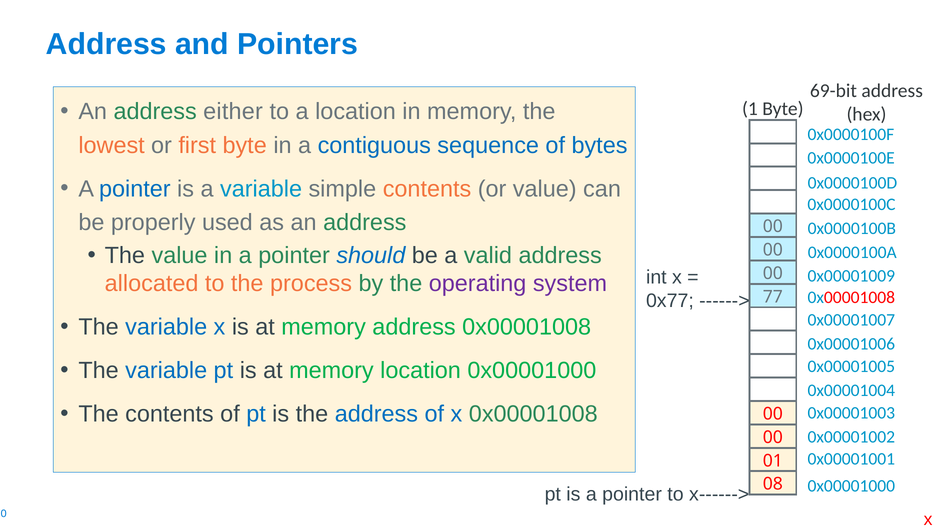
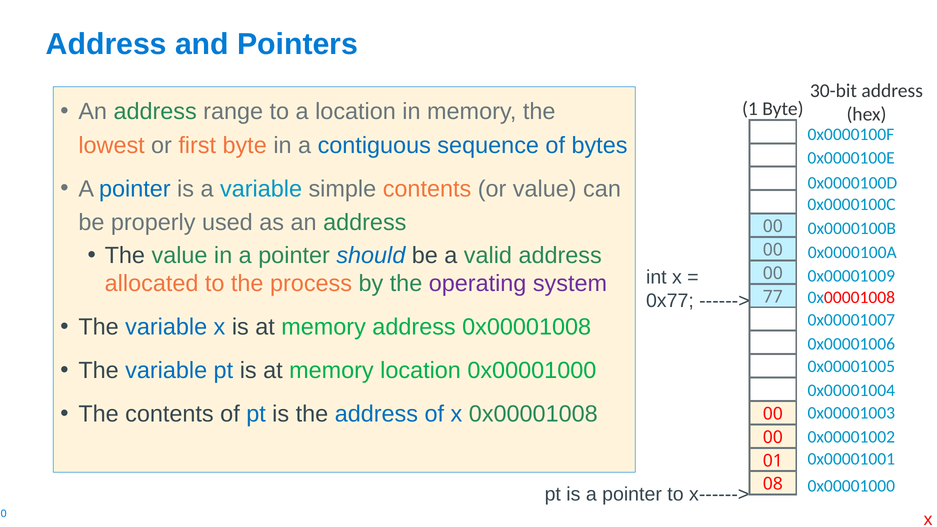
69-bit: 69-bit -> 30-bit (833, 91)
either: either -> range (233, 112)
